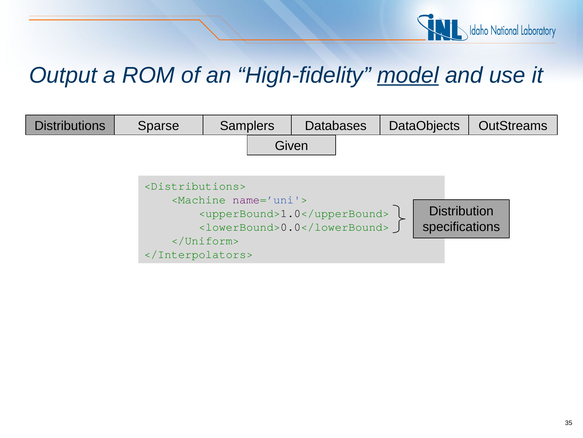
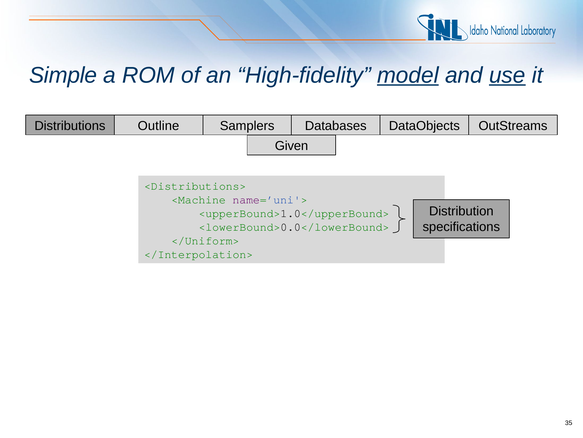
Output: Output -> Simple (63, 75)
use underline: none -> present (507, 75)
Sparse: Sparse -> Outline (159, 126)
</Interpolators>: </Interpolators> -> </Interpolation> (199, 254)
